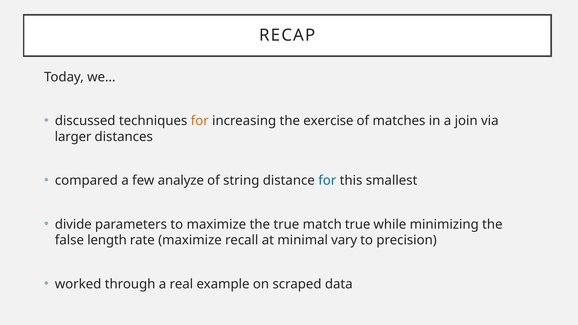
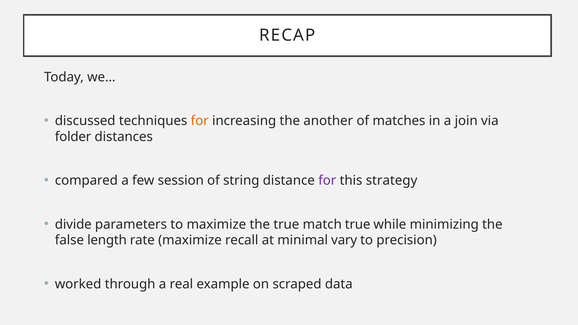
exercise: exercise -> another (328, 121)
larger: larger -> folder (73, 137)
analyze: analyze -> session (181, 181)
for colour: blue -> purple (327, 181)
smallest: smallest -> strategy (392, 181)
